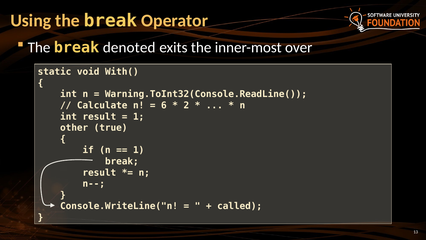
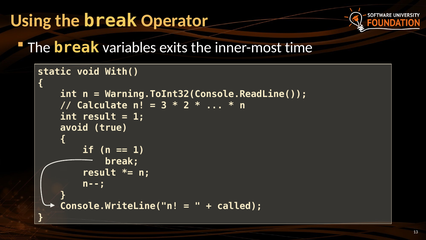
denoted: denoted -> variables (129, 47)
over: over -> time (299, 47)
6: 6 -> 3 (164, 105)
other: other -> avoid (74, 128)
